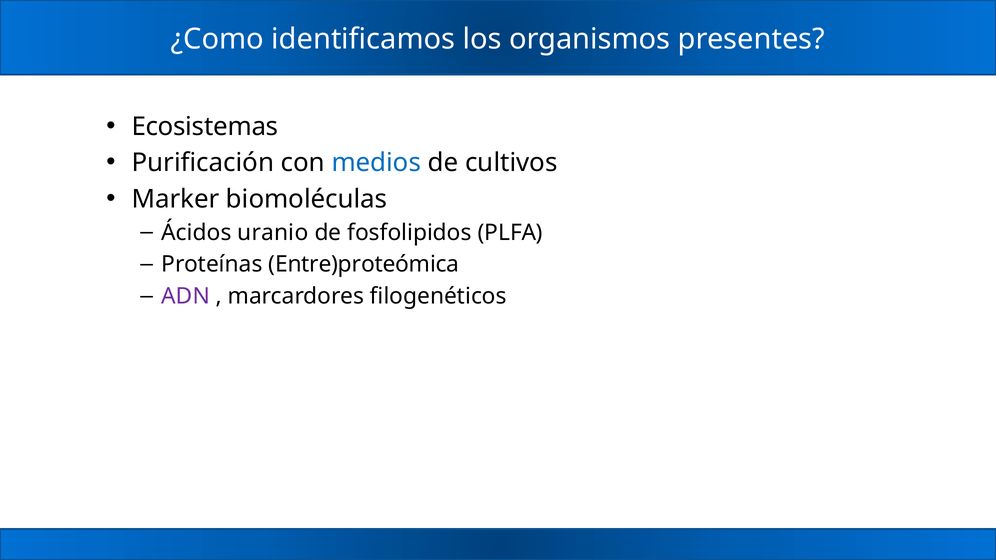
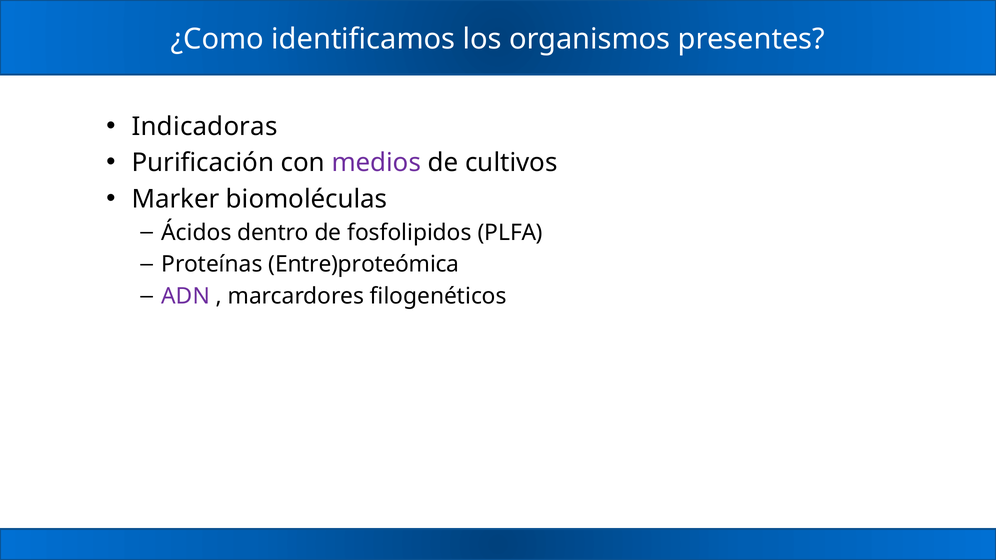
Ecosistemas: Ecosistemas -> Indicadoras (205, 127)
medios colour: blue -> purple (376, 163)
uranio: uranio -> dentro (273, 233)
